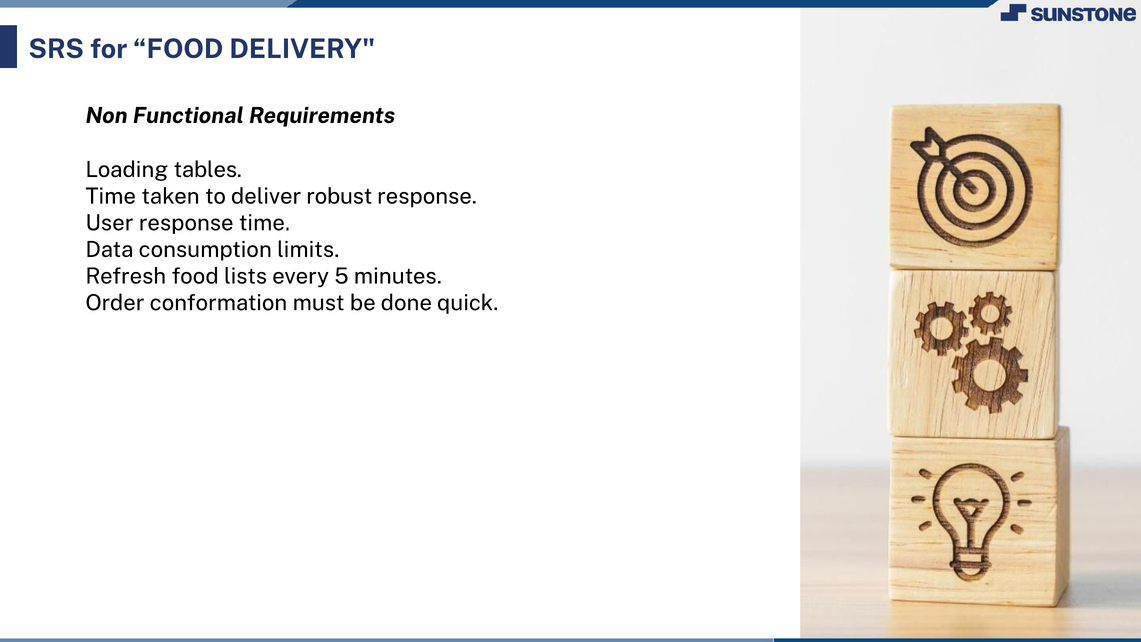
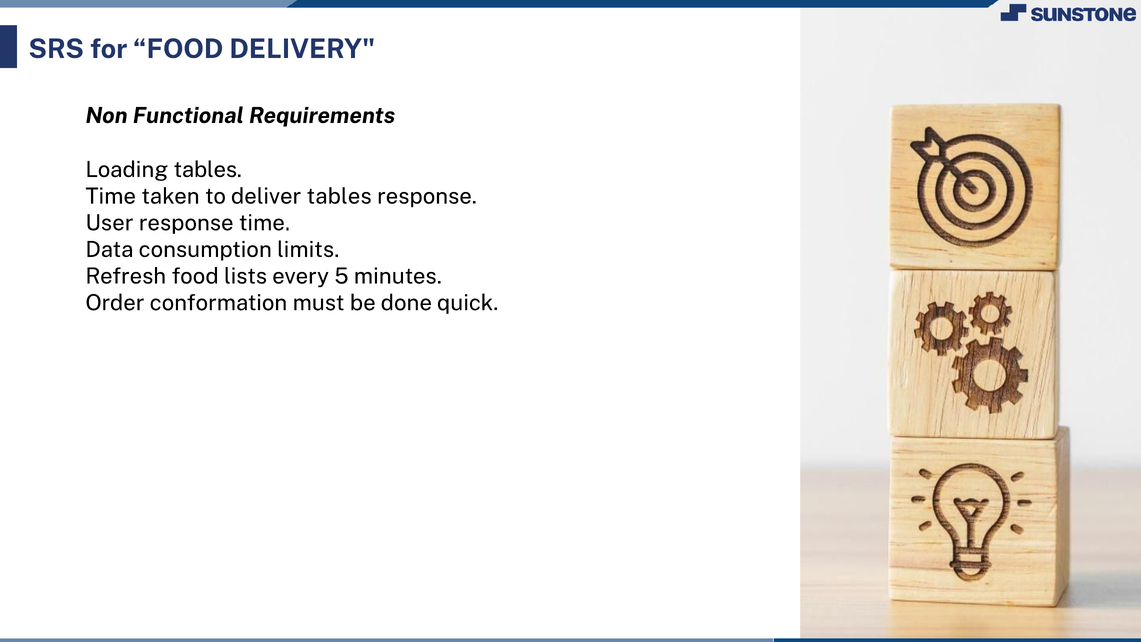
deliver robust: robust -> tables (339, 196)
